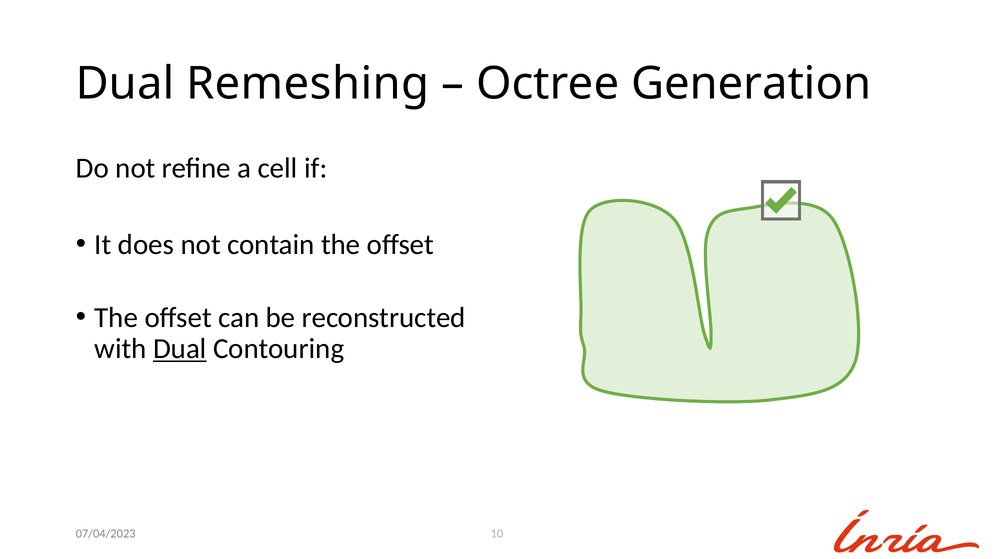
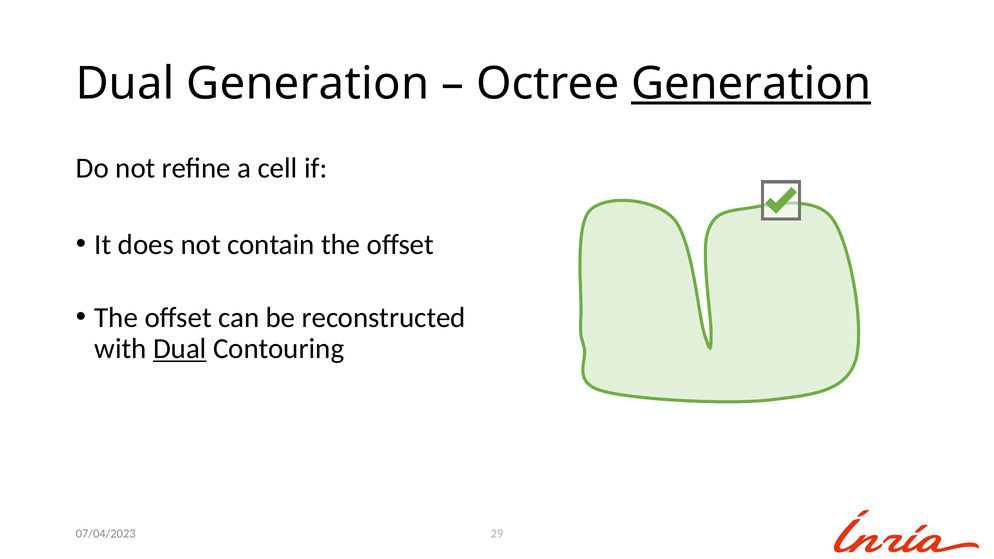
Dual Remeshing: Remeshing -> Generation (308, 83)
Generation underline: none -> present (751, 83)
10: 10 -> 29 (497, 534)
